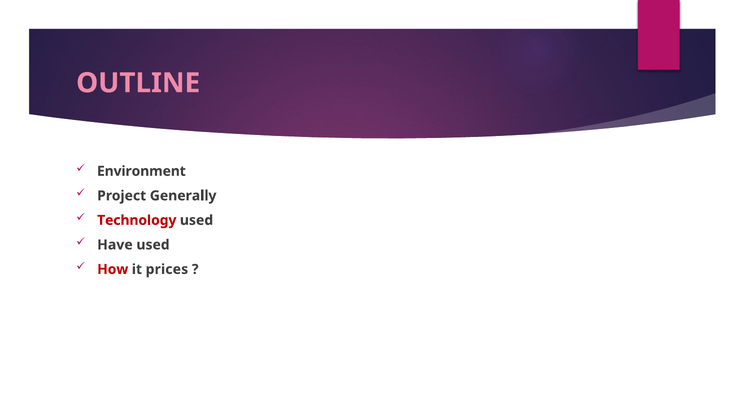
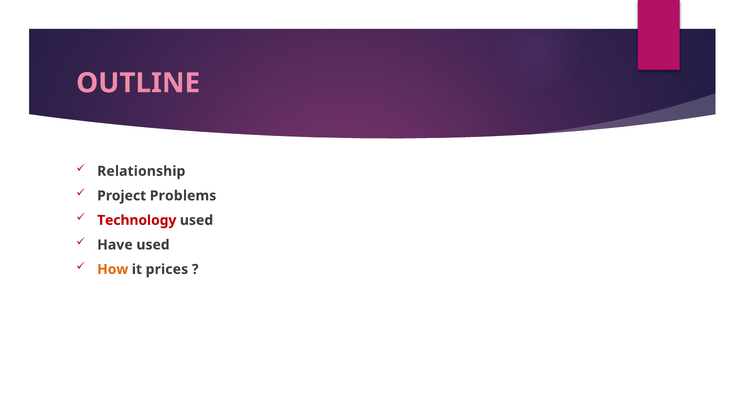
Environment: Environment -> Relationship (141, 171)
Generally: Generally -> Problems (183, 196)
How colour: red -> orange (113, 269)
